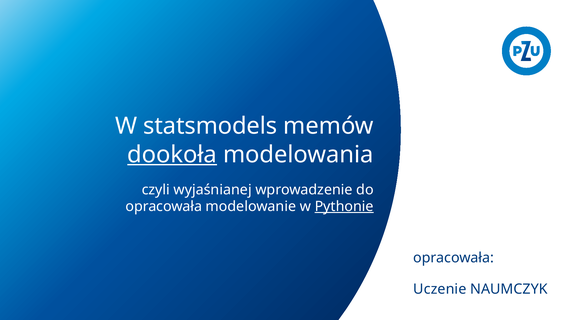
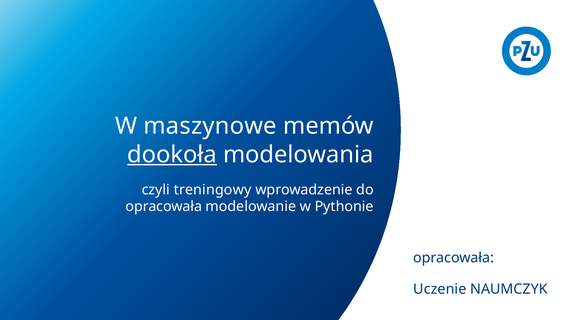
statsmodels: statsmodels -> maszynowe (210, 126)
wyjaśnianej: wyjaśnianej -> treningowy (213, 190)
Pythonie underline: present -> none (344, 207)
